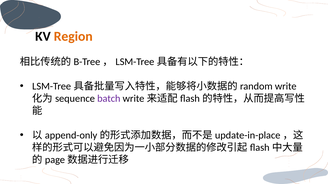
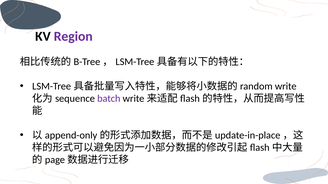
Region colour: orange -> purple (73, 36)
